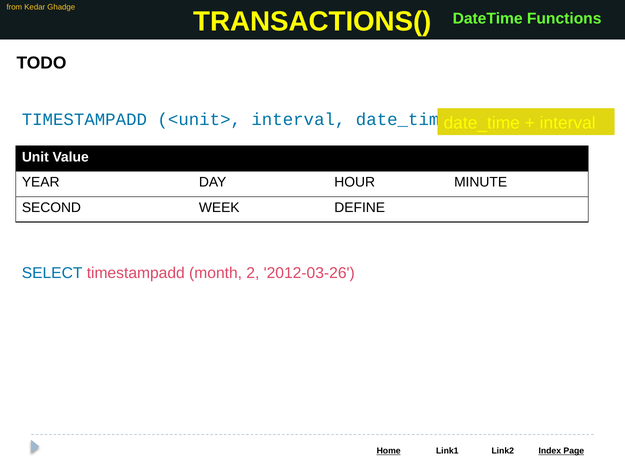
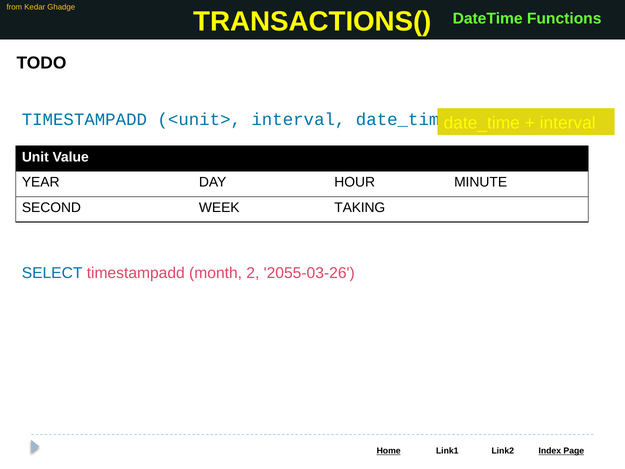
DEFINE: DEFINE -> TAKING (360, 208)
2012-03-26: 2012-03-26 -> 2055-03-26 (309, 273)
